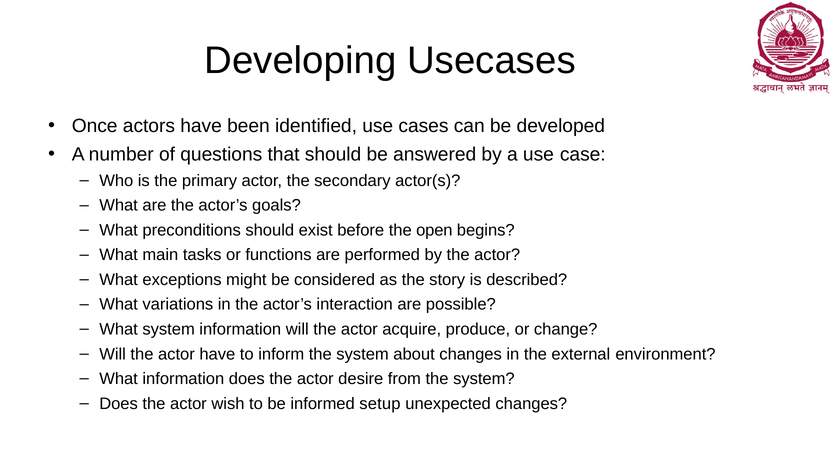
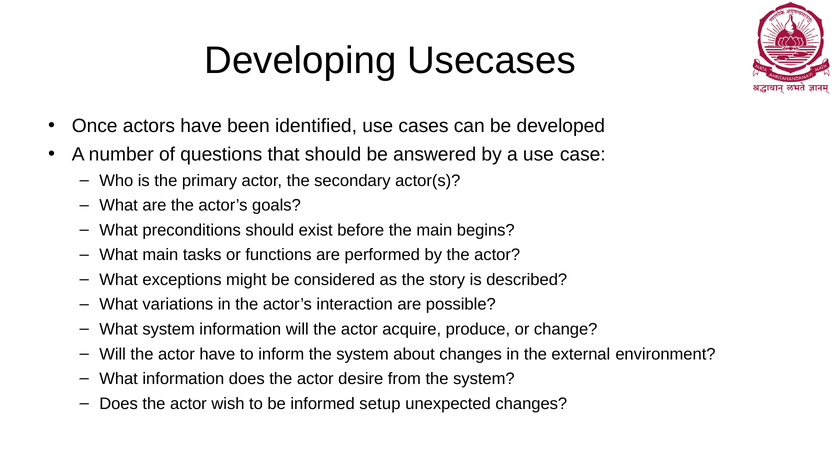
the open: open -> main (434, 230)
